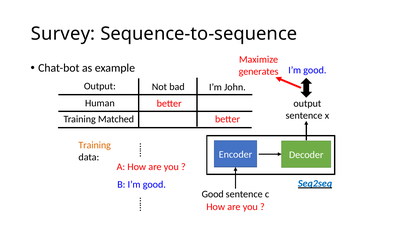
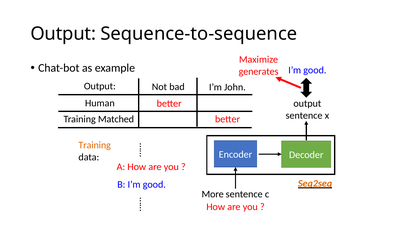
Survey: Survey -> Output (63, 34)
Seq2seq colour: blue -> orange (315, 184)
Good: Good -> More (213, 194)
